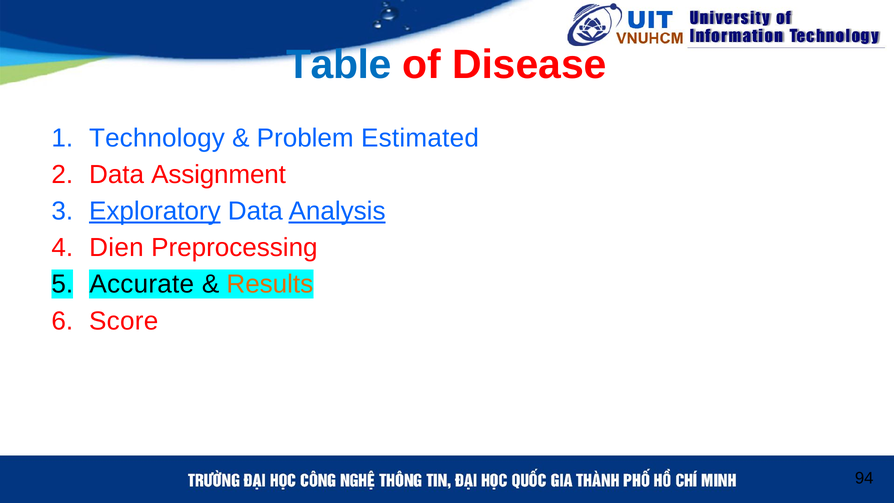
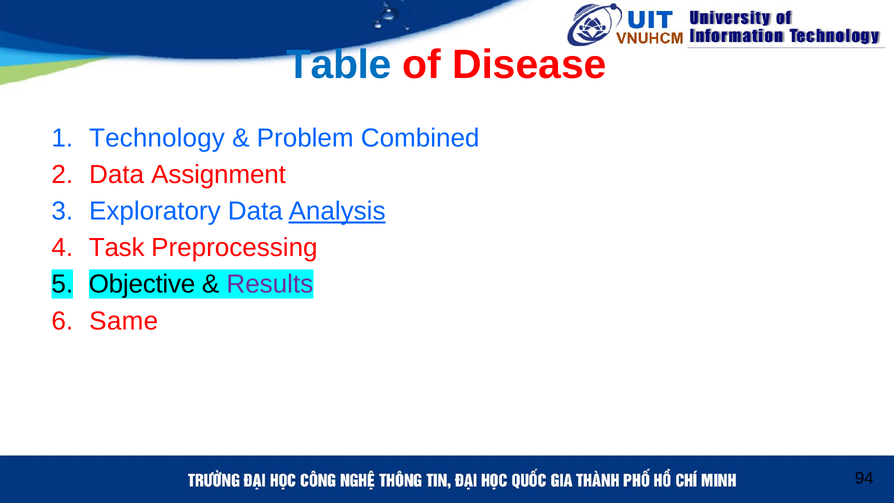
Estimated: Estimated -> Combined (420, 138)
Exploratory underline: present -> none (155, 211)
Dien: Dien -> Task (117, 248)
Accurate: Accurate -> Objective (142, 284)
Results colour: orange -> purple (270, 284)
Score: Score -> Same (124, 321)
